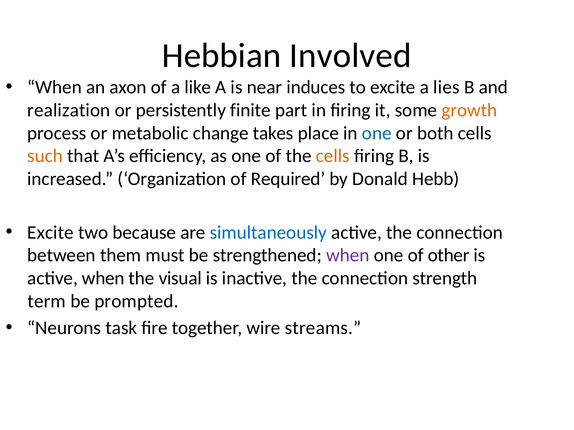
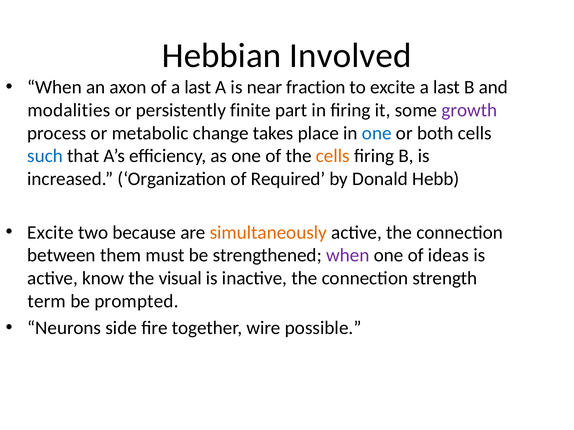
of a like: like -> last (198, 87)
induces: induces -> fraction (316, 87)
excite a lies: lies -> last (447, 87)
realization: realization -> modalities (69, 110)
growth colour: orange -> purple (469, 110)
such colour: orange -> blue (45, 156)
simultaneously colour: blue -> orange (268, 233)
other: other -> ideas (448, 256)
active when: when -> know (103, 279)
task: task -> side (121, 328)
streams: streams -> possible (323, 328)
